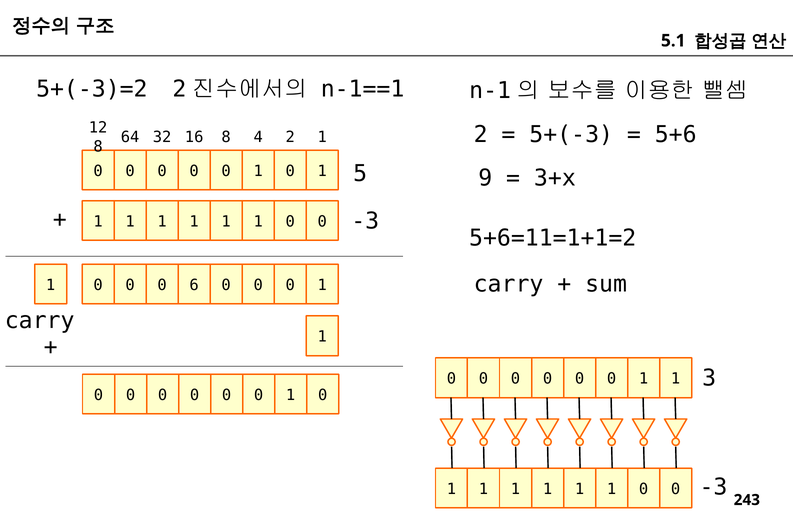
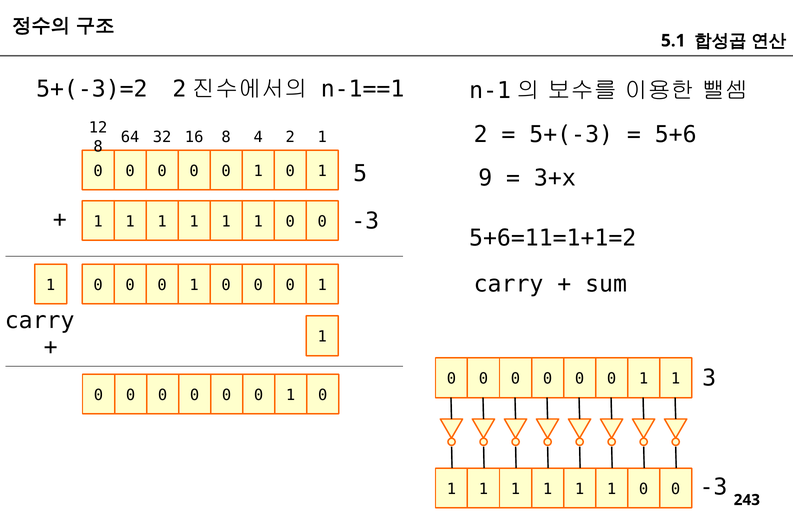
6: 6 -> 1 (194, 285)
